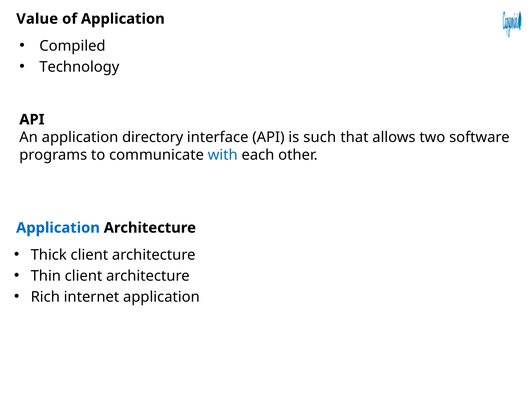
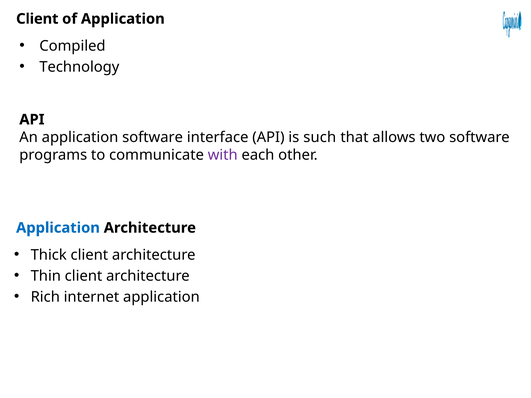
Value: Value -> Client (37, 19)
application directory: directory -> software (153, 137)
with colour: blue -> purple (223, 155)
